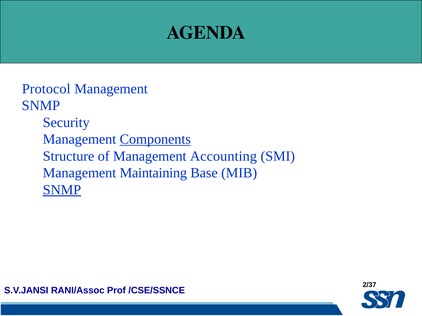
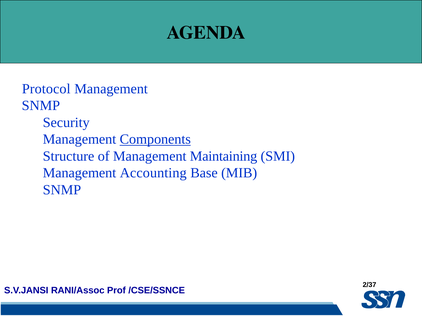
Accounting: Accounting -> Maintaining (224, 156)
Maintaining: Maintaining -> Accounting (153, 173)
SNMP underline: present -> none (62, 190)
